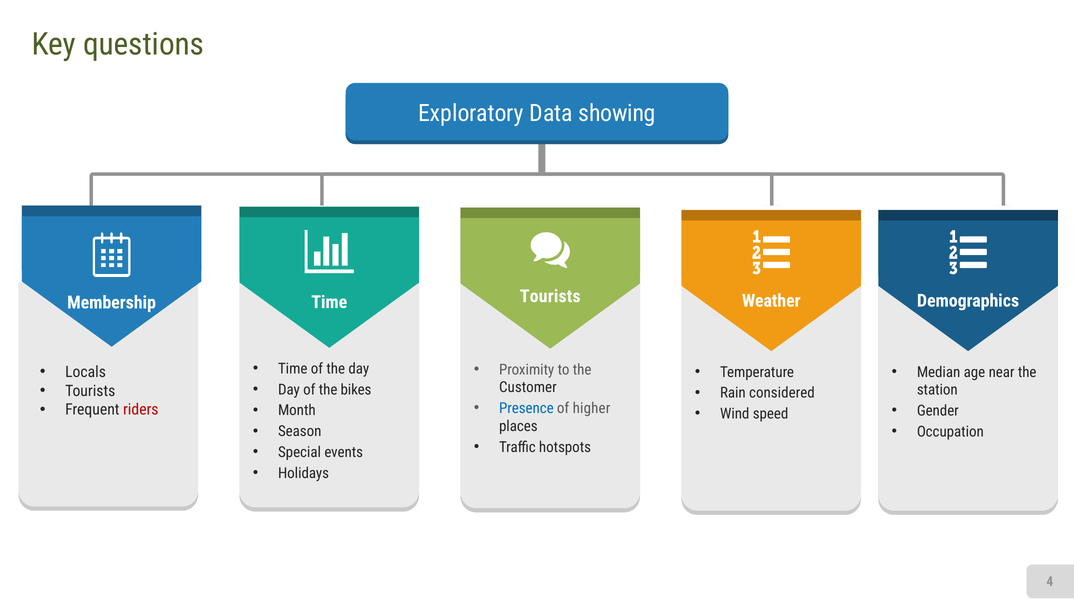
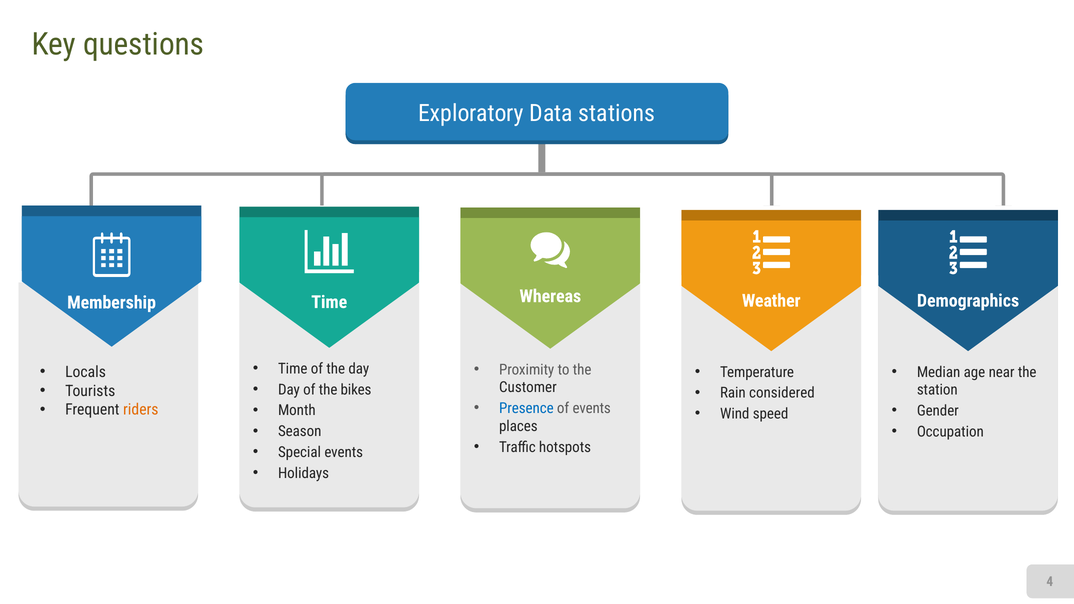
showing: showing -> stations (617, 113)
Tourists: Tourists -> Whereas (550, 296)
of higher: higher -> events (592, 408)
riders colour: red -> orange (141, 410)
